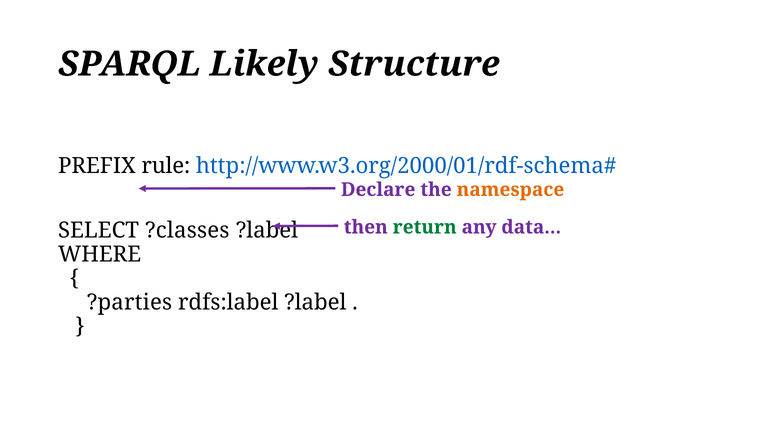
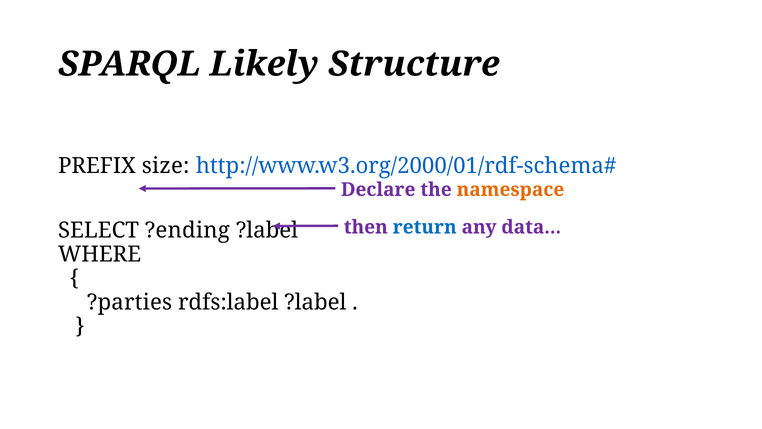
rule: rule -> size (166, 166)
return colour: green -> blue (425, 227)
?classes: ?classes -> ?ending (187, 230)
